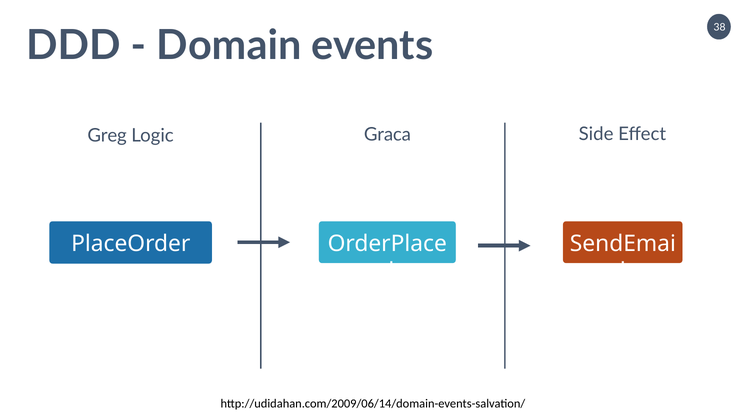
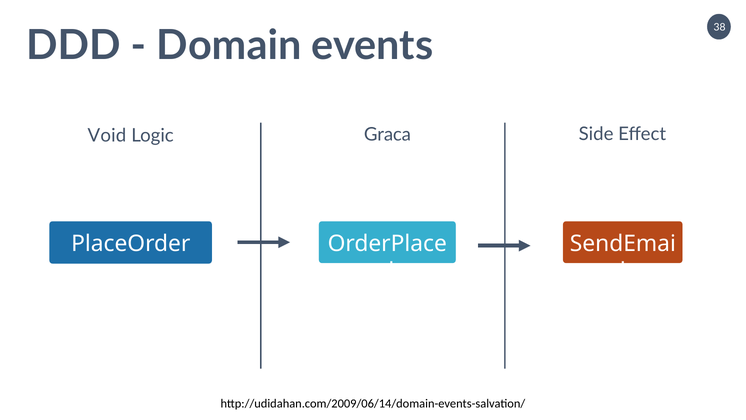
Greg: Greg -> Void (107, 136)
